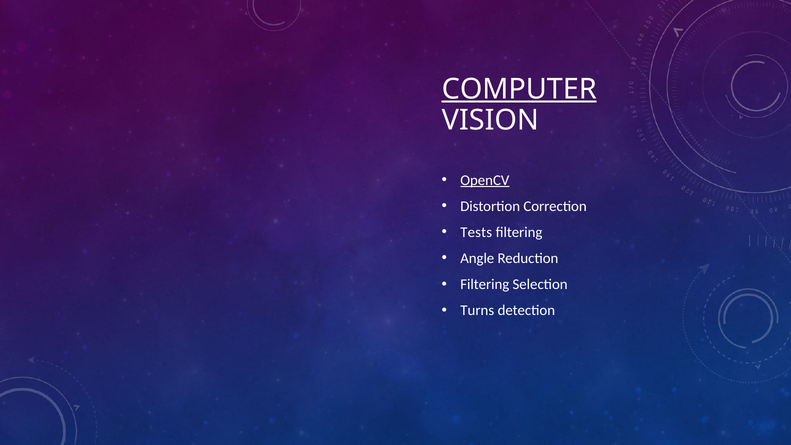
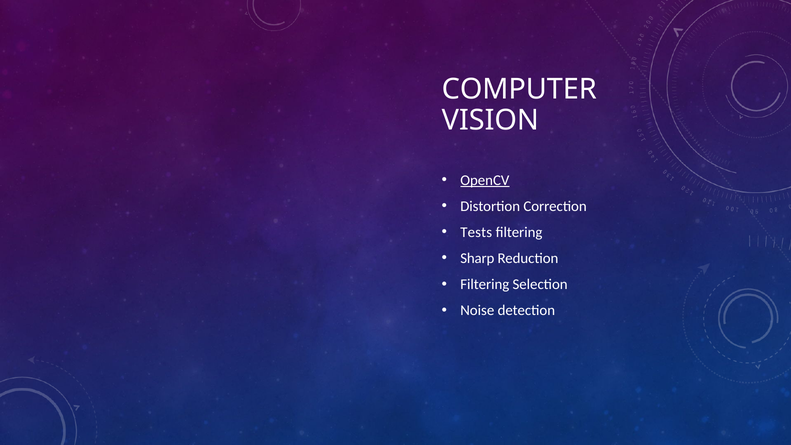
COMPUTER underline: present -> none (519, 89)
Angle: Angle -> Sharp (477, 258)
Turns: Turns -> Noise (477, 310)
